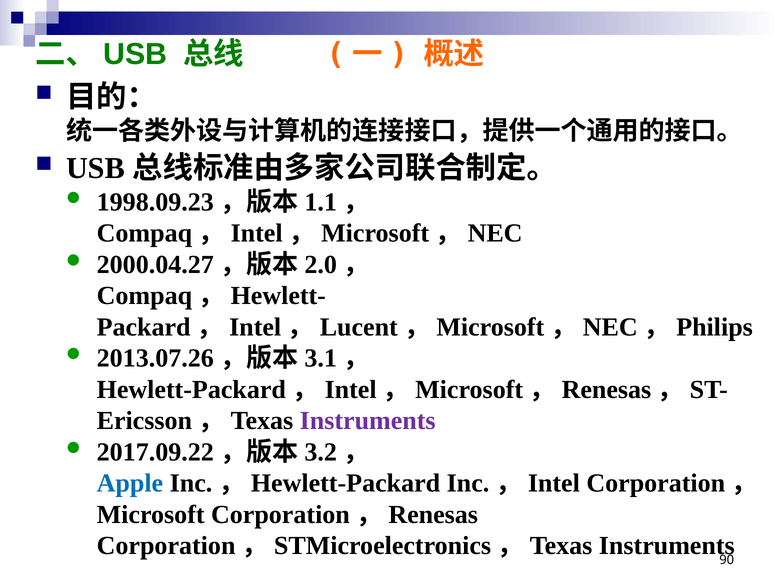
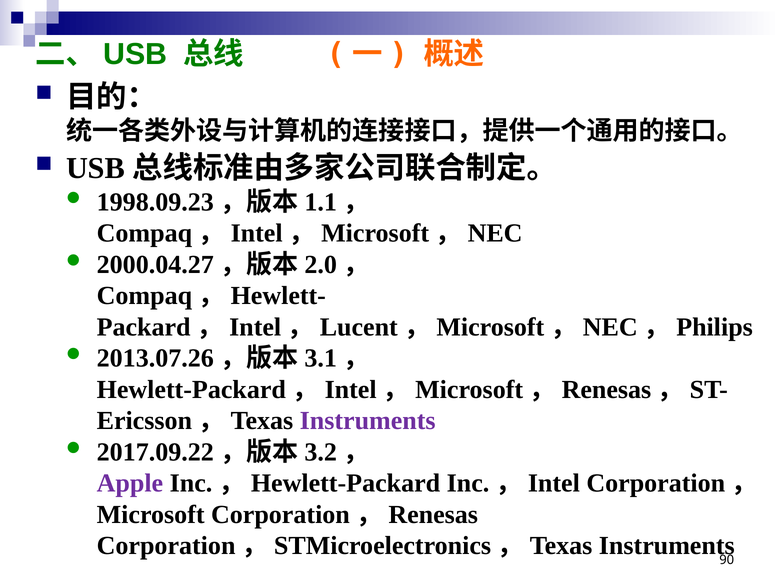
Apple colour: blue -> purple (130, 483)
